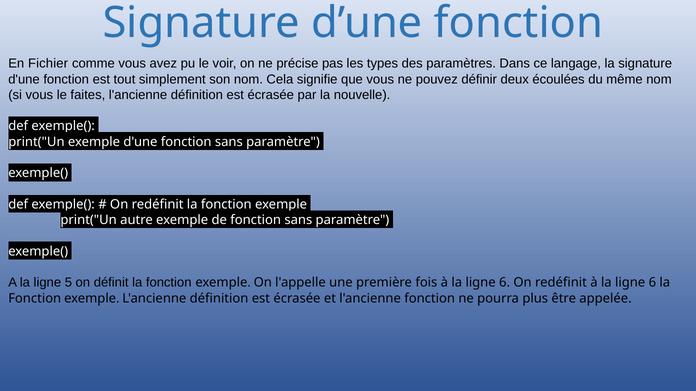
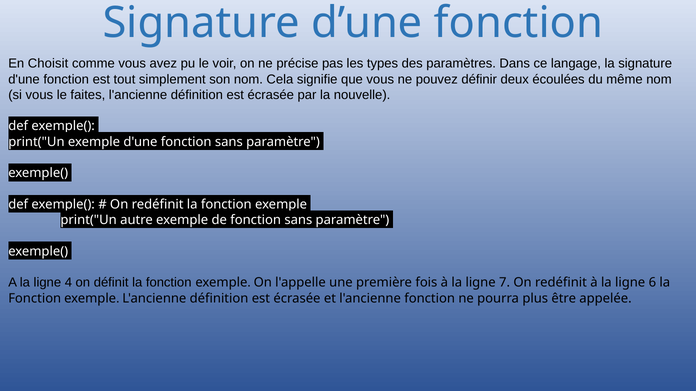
Fichier: Fichier -> Choisit (48, 64)
5: 5 -> 4 (68, 283)
6: 6 -> 7 (505, 283)
